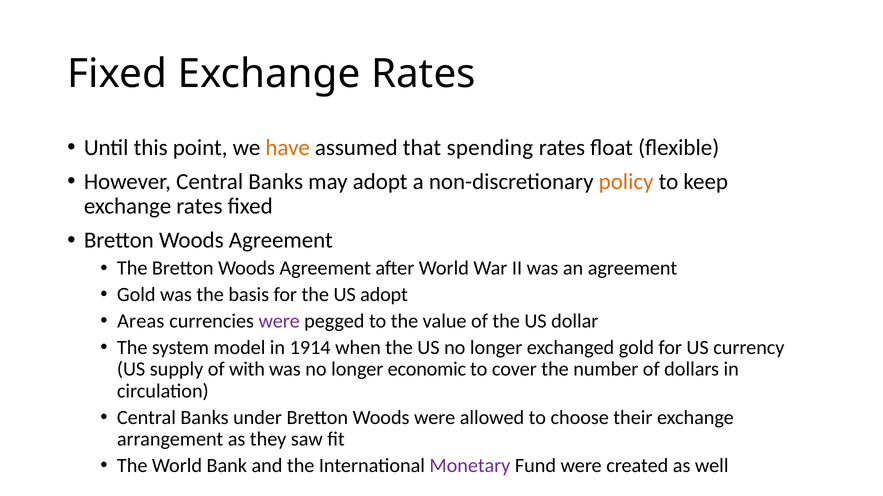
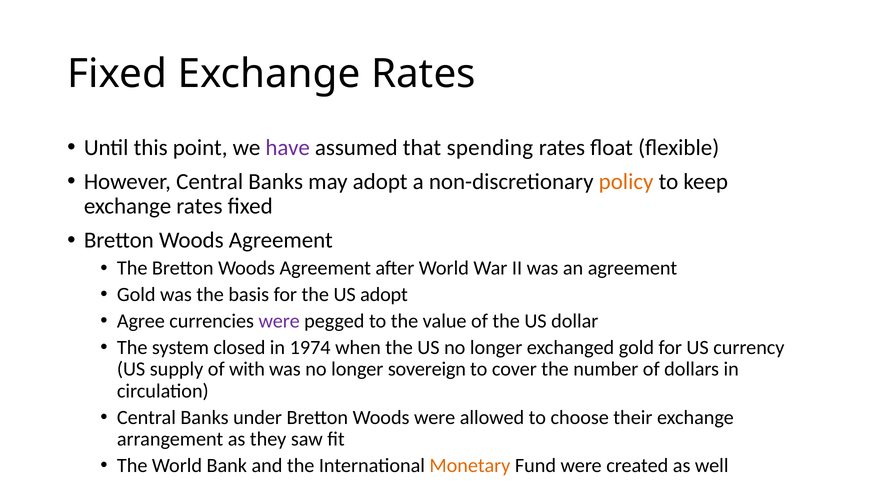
have colour: orange -> purple (288, 148)
Areas: Areas -> Agree (141, 321)
model: model -> closed (239, 348)
1914: 1914 -> 1974 (310, 348)
economic: economic -> sovereign (427, 370)
Monetary colour: purple -> orange (470, 466)
